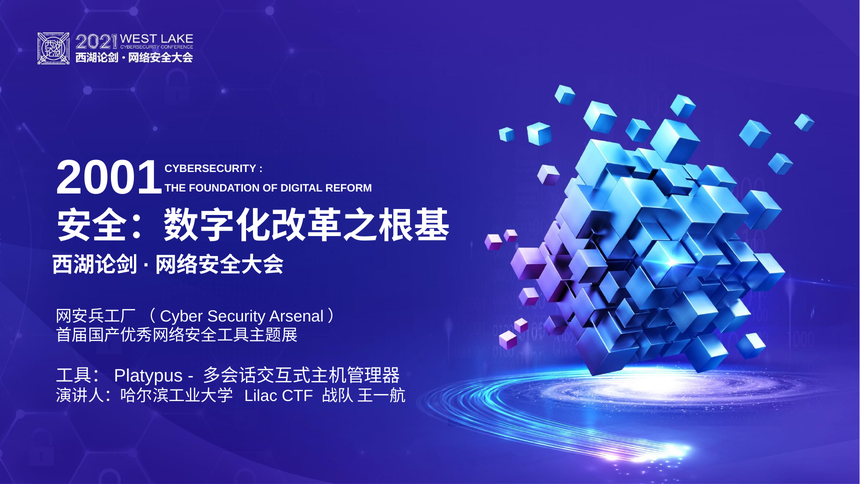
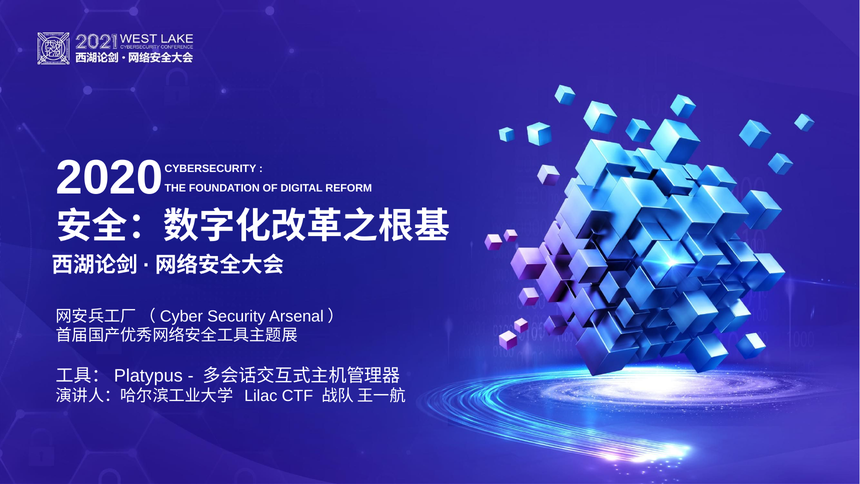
2001: 2001 -> 2020 (109, 178)
